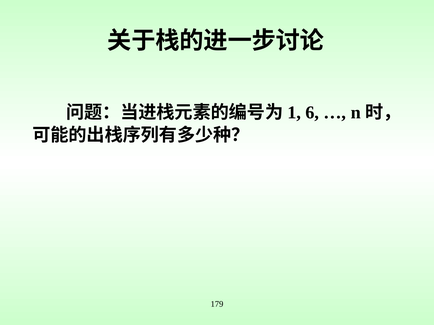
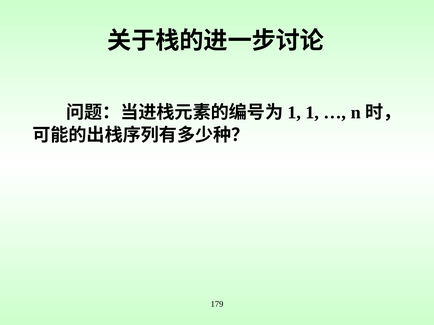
6: 6 -> 1 (312, 113)
